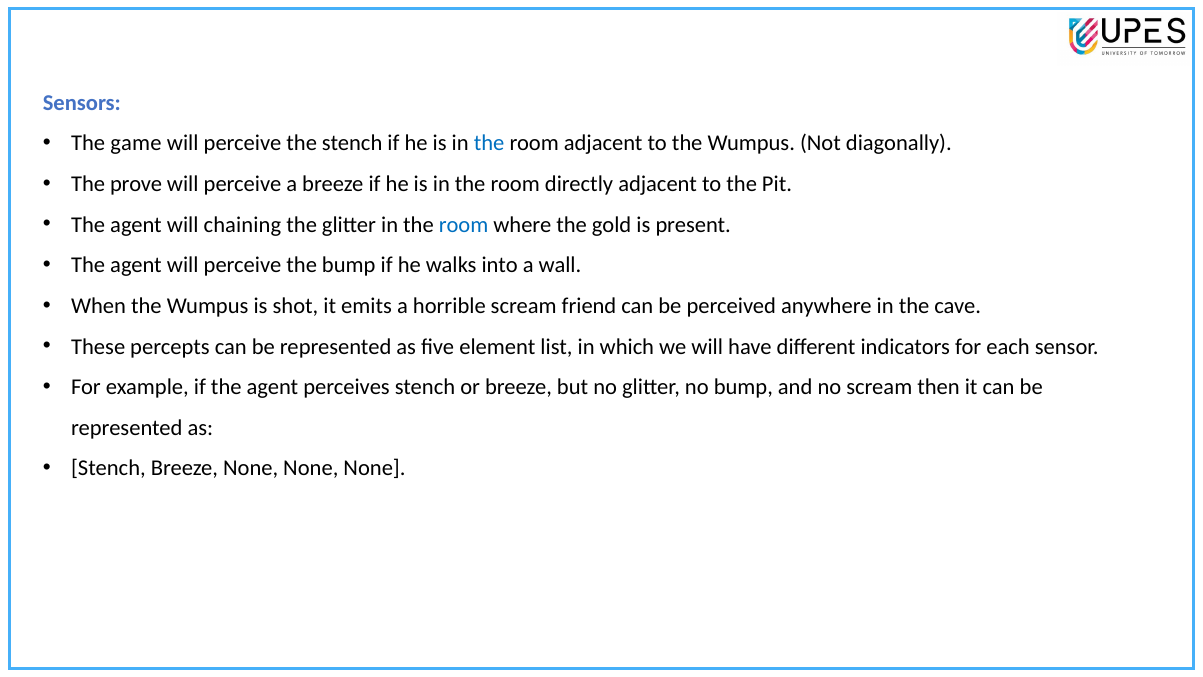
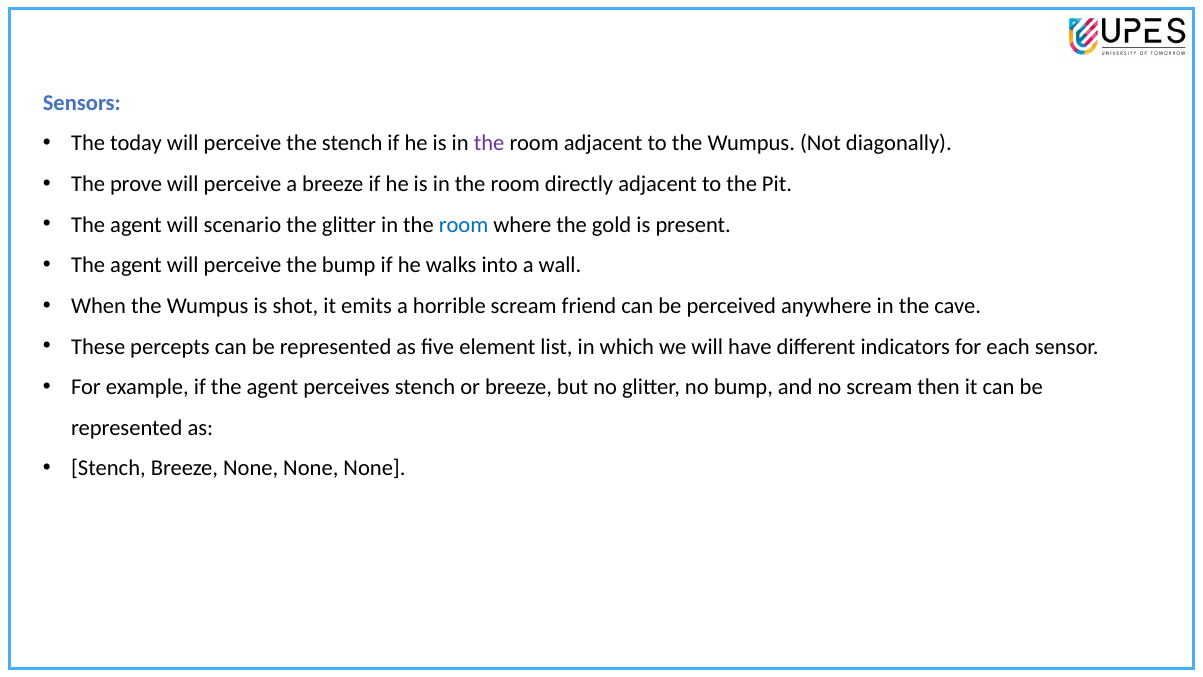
game: game -> today (136, 143)
the colour: blue -> purple (489, 143)
chaining: chaining -> scenario (242, 225)
